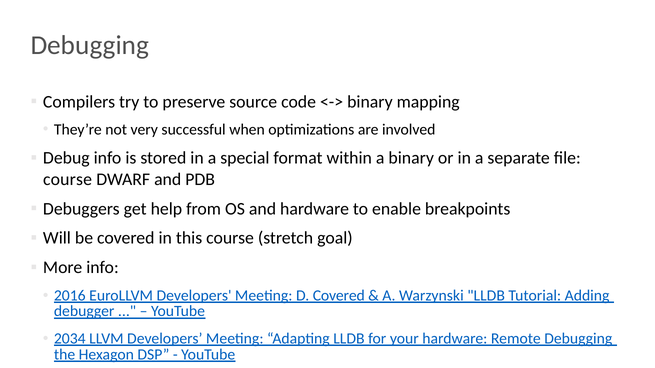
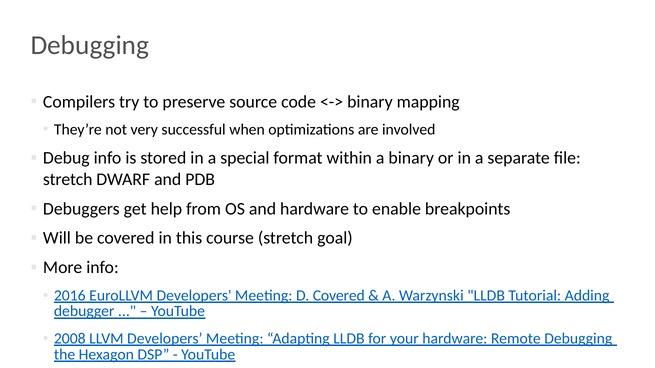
course: course -> stretch (68, 180)
2034: 2034 -> 2008 (70, 339)
